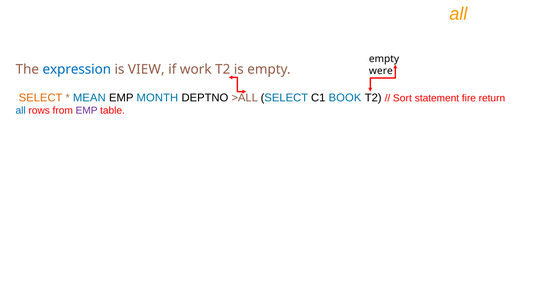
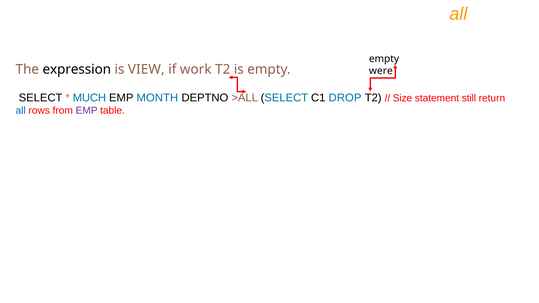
expression colour: blue -> black (77, 69)
SELECT colour: orange -> black (41, 98)
MEAN: MEAN -> MUCH (89, 98)
BOOK: BOOK -> DROP (345, 98)
Sort: Sort -> Size (403, 98)
fire: fire -> still (469, 98)
